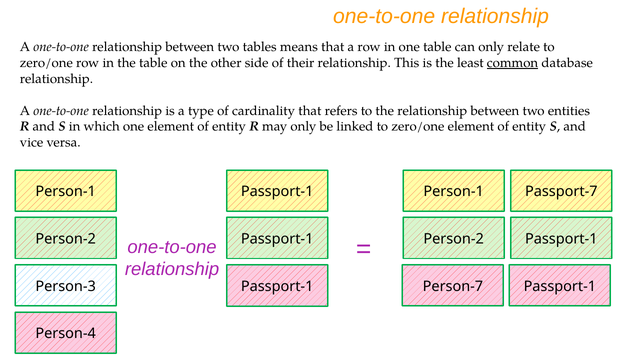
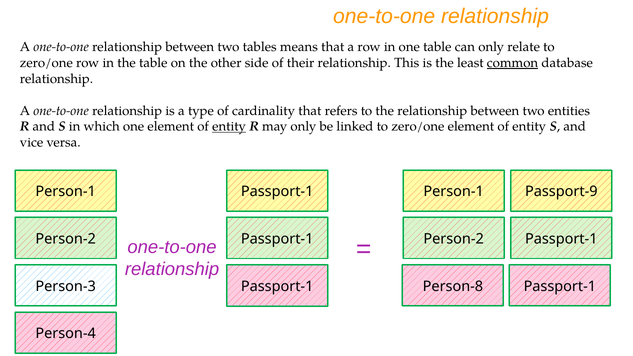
entity underline: none -> present (229, 127)
Passport-7: Passport-7 -> Passport-9 (561, 192)
Person-7: Person-7 -> Person-8 (453, 286)
